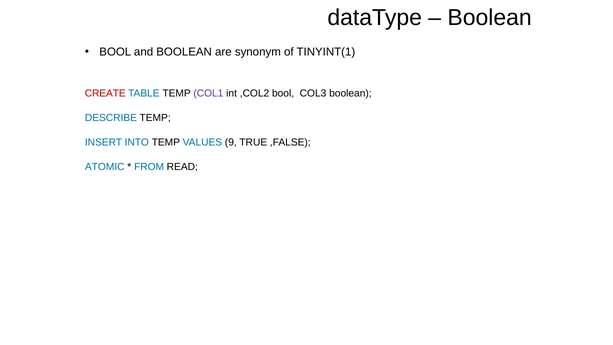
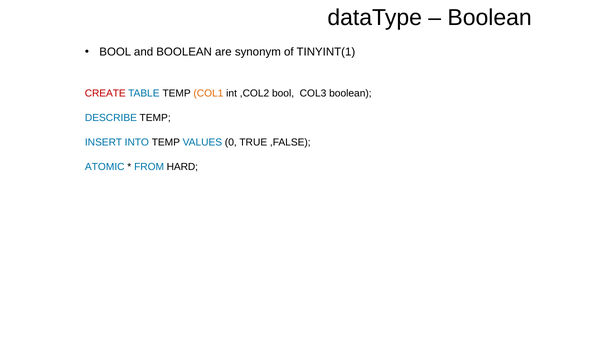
COL1 colour: purple -> orange (208, 93)
9: 9 -> 0 (231, 142)
READ: READ -> HARD (182, 167)
